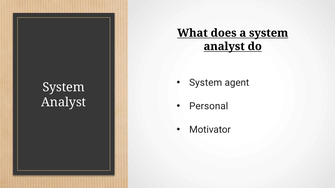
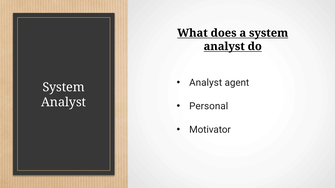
System: System -> Analyst (206, 83)
